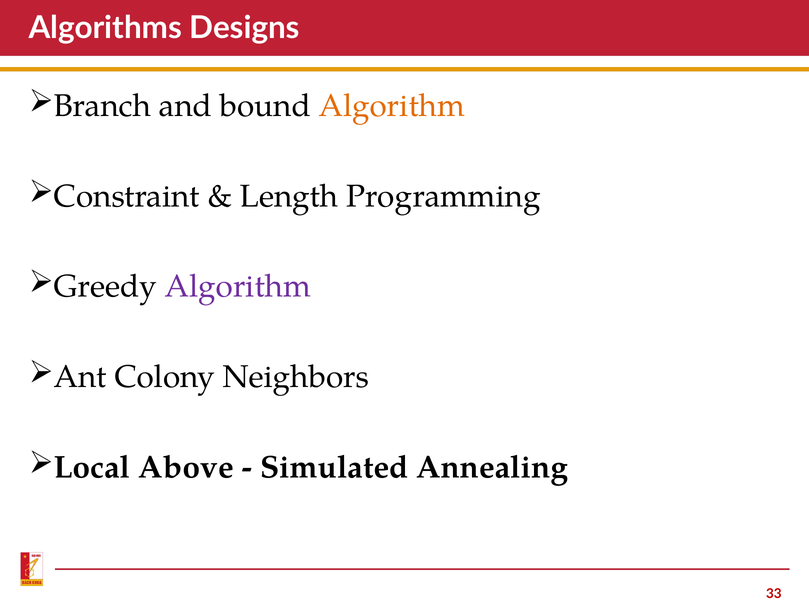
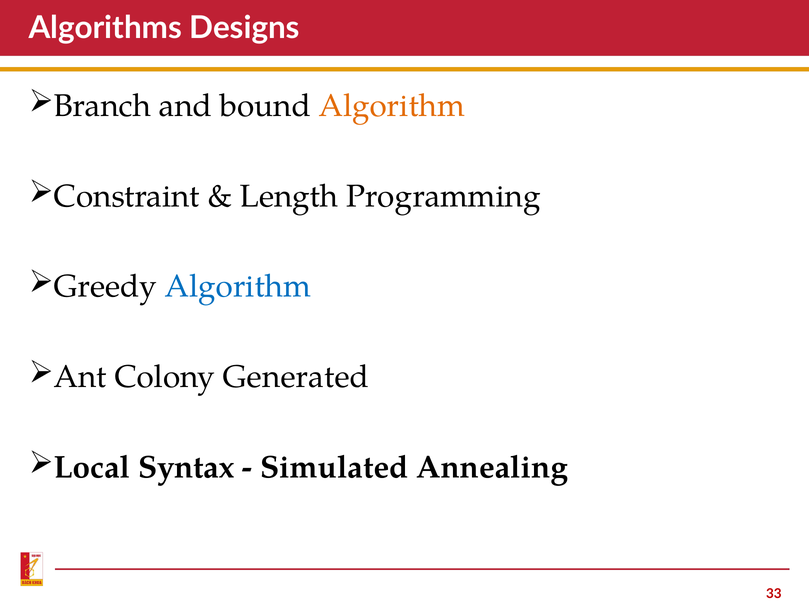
Algorithm colour: purple -> blue (238, 287)
Neighbors: Neighbors -> Generated (296, 377)
Above: Above -> Syntax (186, 468)
